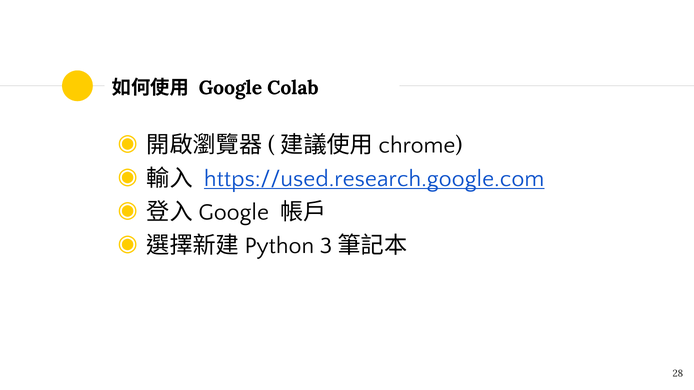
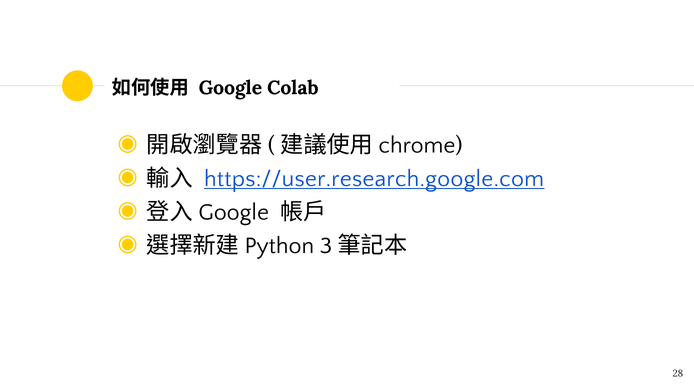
https://used.research.google.com: https://used.research.google.com -> https://user.research.google.com (374, 179)
